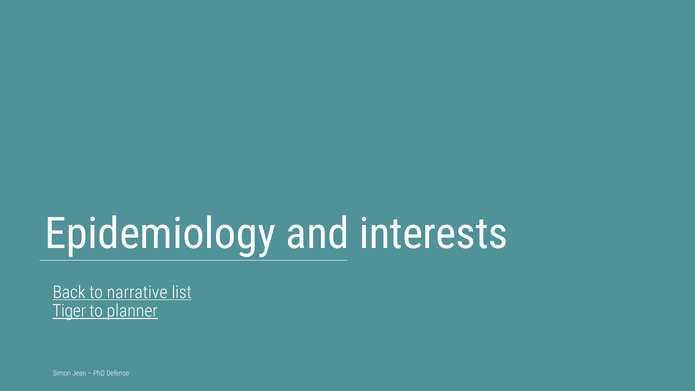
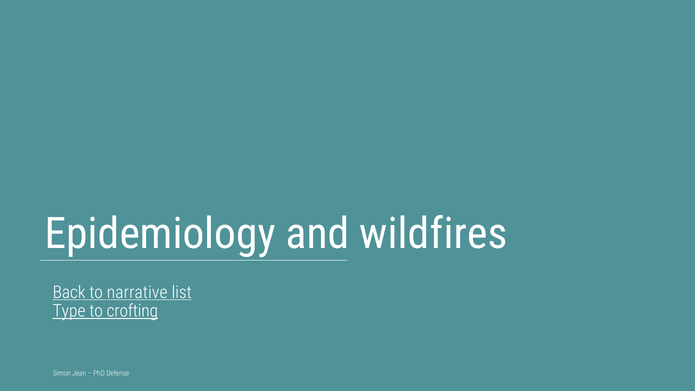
interests: interests -> wildfires (433, 234)
Tiger: Tiger -> Type (69, 311)
planner: planner -> crofting (132, 311)
